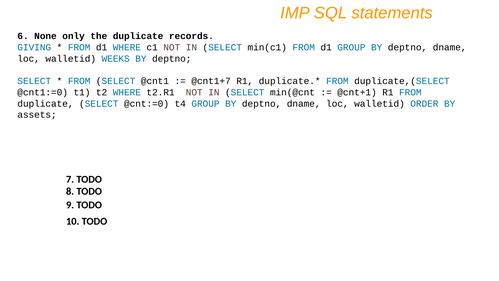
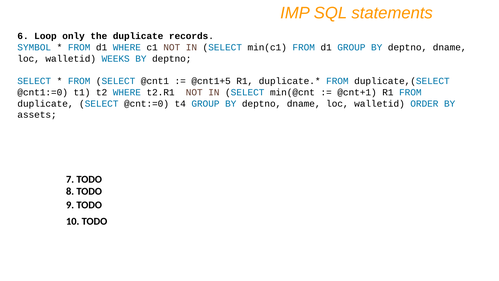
None: None -> Loop (45, 36)
GIVING: GIVING -> SYMBOL (34, 47)
@cnt1+7: @cnt1+7 -> @cnt1+5 (211, 81)
